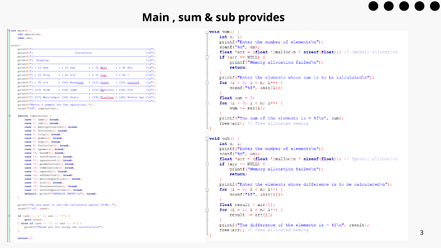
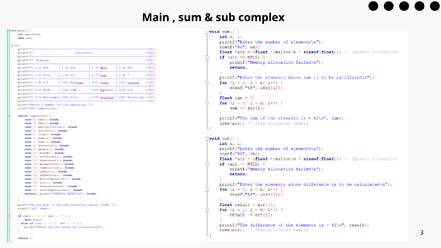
provides: provides -> complex (261, 18)
